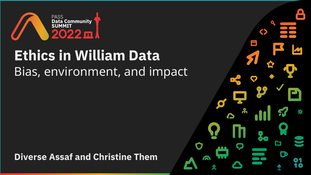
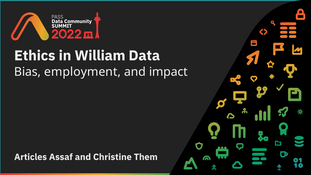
environment: environment -> employment (83, 72)
Diverse: Diverse -> Articles (31, 157)
